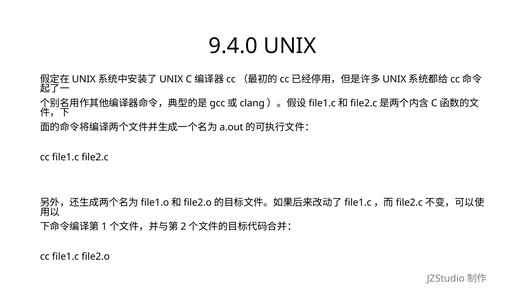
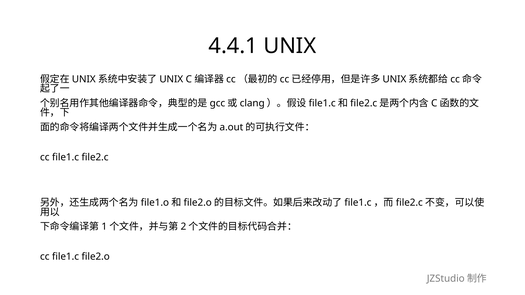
9.4.0: 9.4.0 -> 4.4.1 (233, 46)
